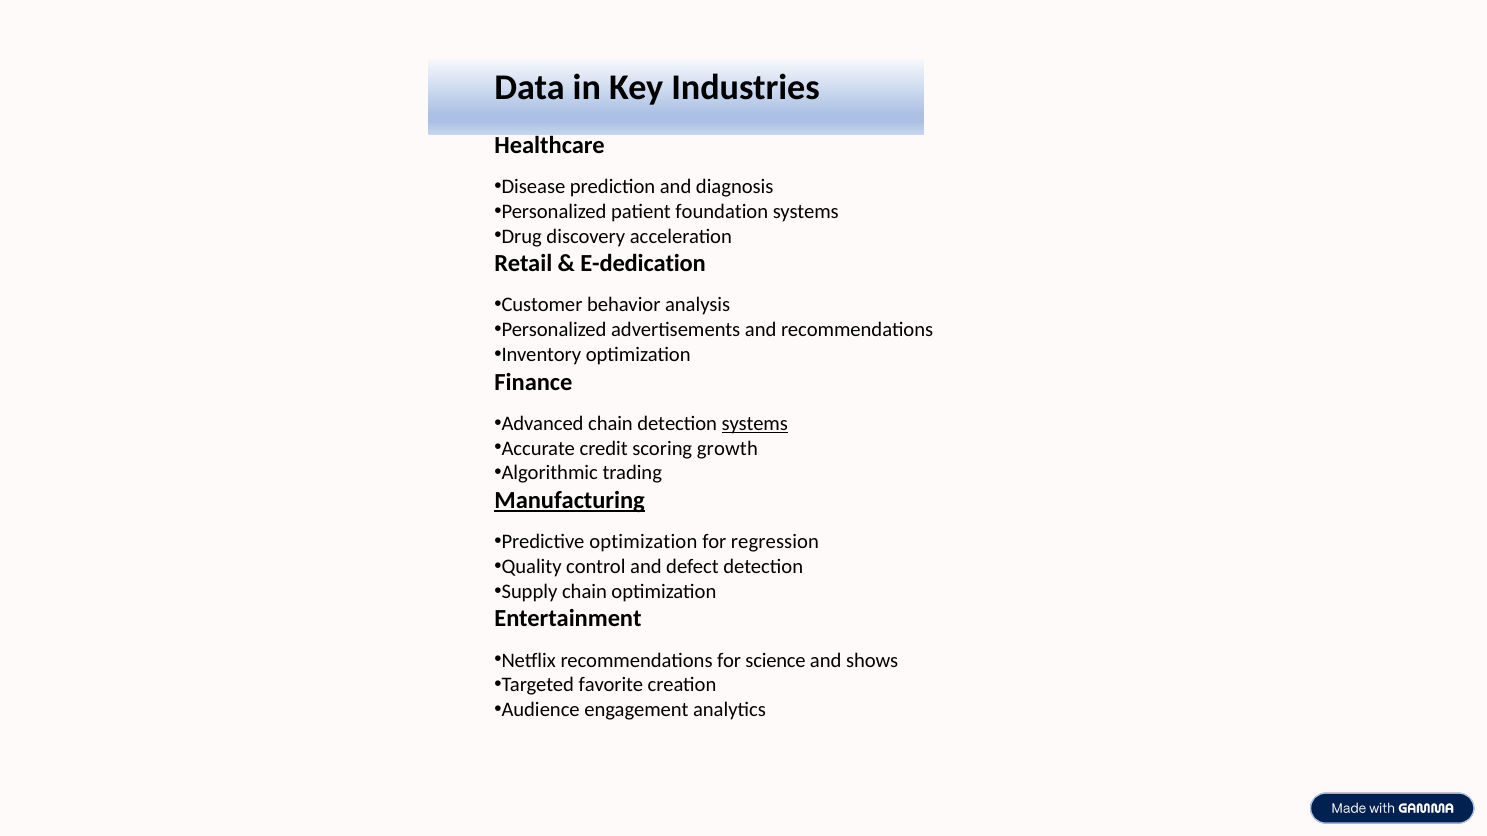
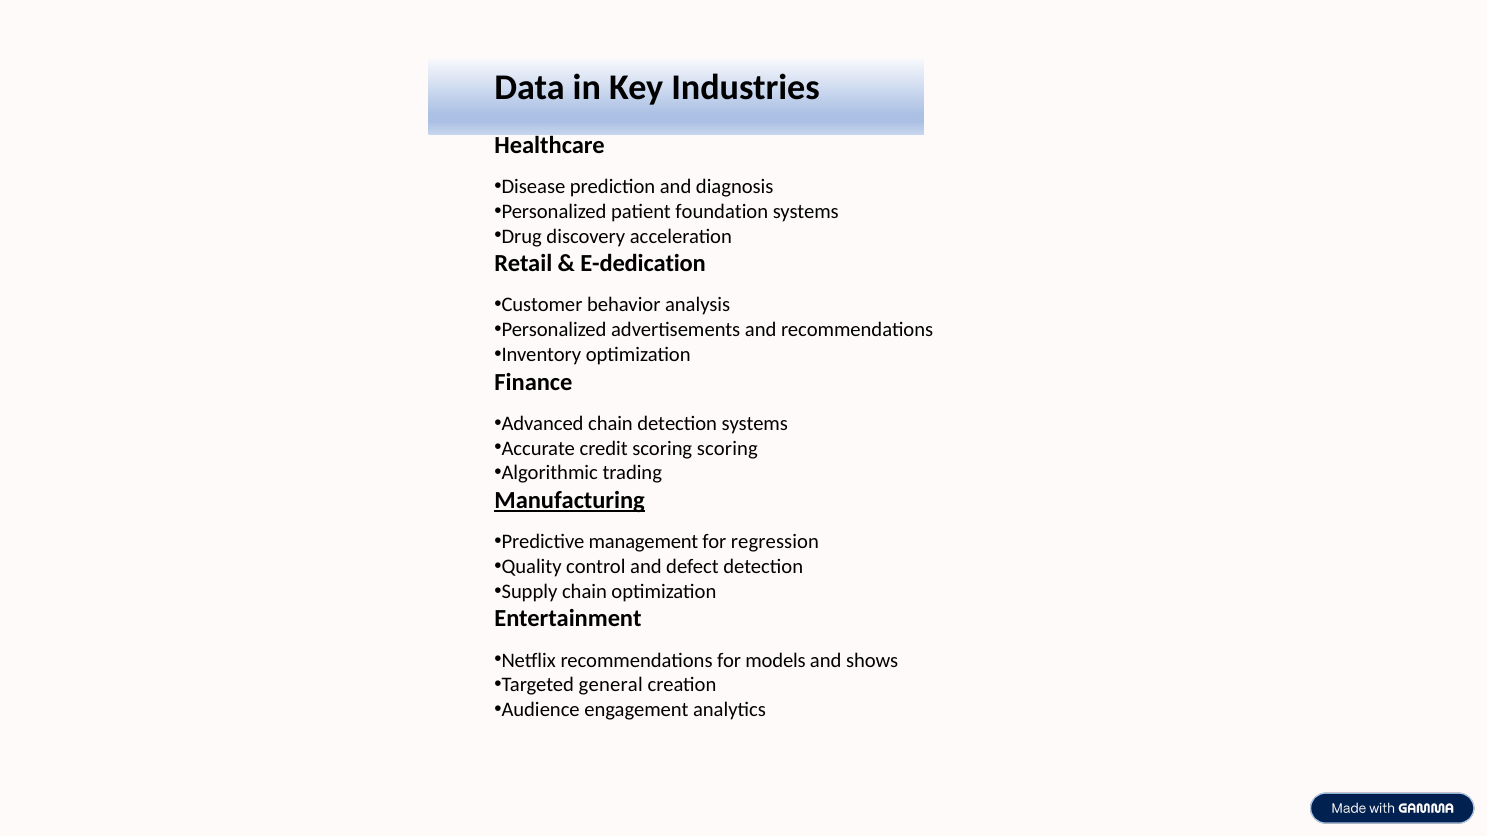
systems underline: present -> none (755, 424)
scoring growth: growth -> scoring (727, 449)
Predictive optimization: optimization -> management (644, 542)
science: science -> models (776, 661)
favorite: favorite -> general (611, 685)
